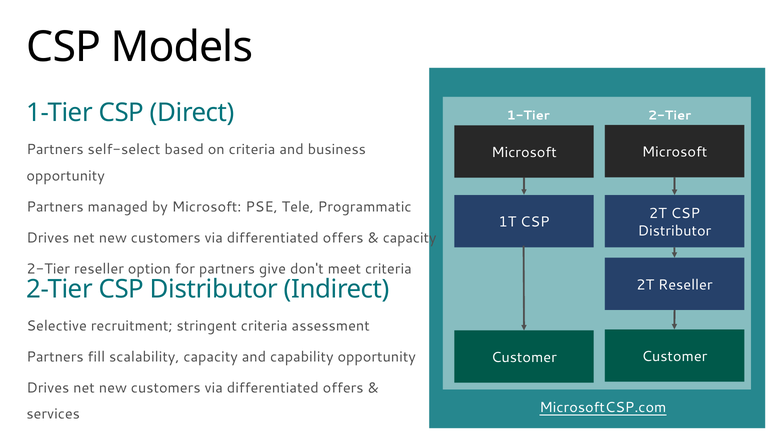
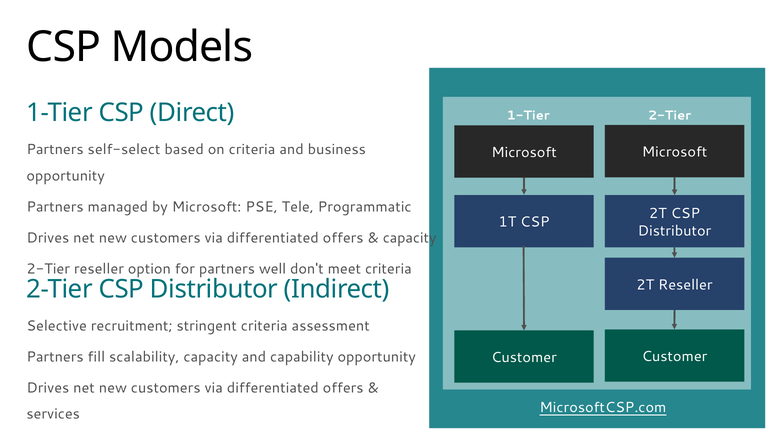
give: give -> well (273, 269)
